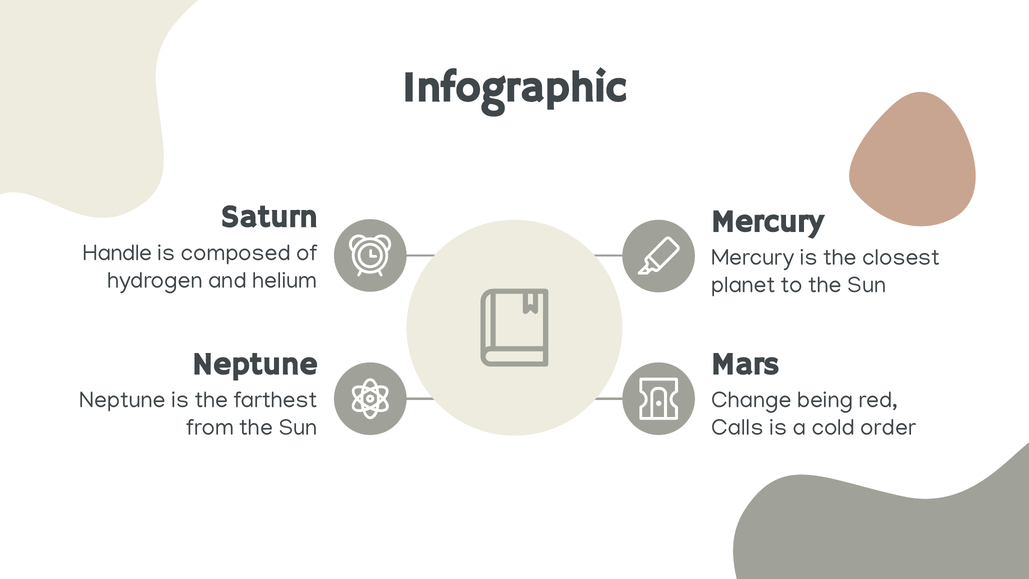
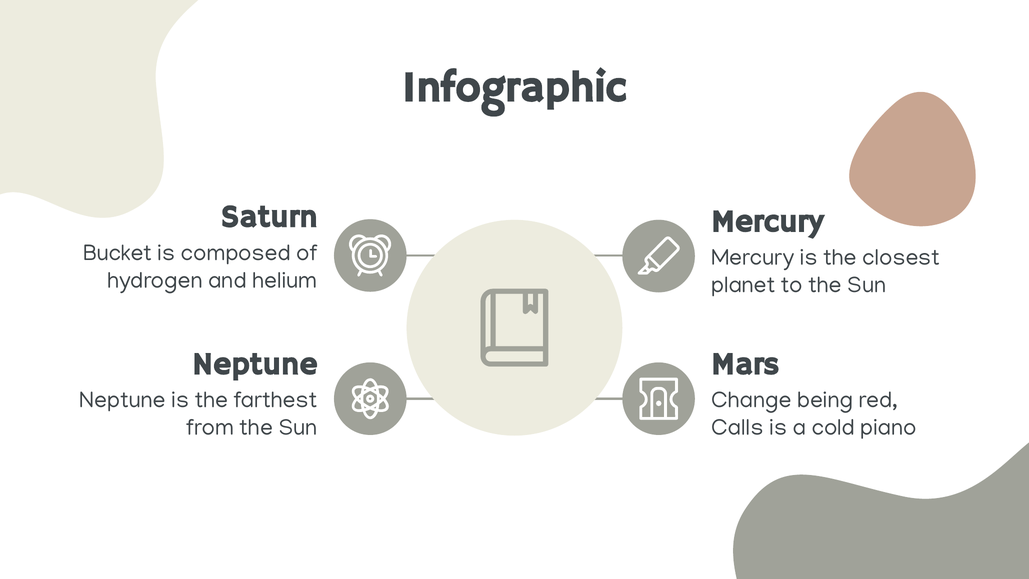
Handle: Handle -> Bucket (118, 252)
order: order -> piano (888, 427)
